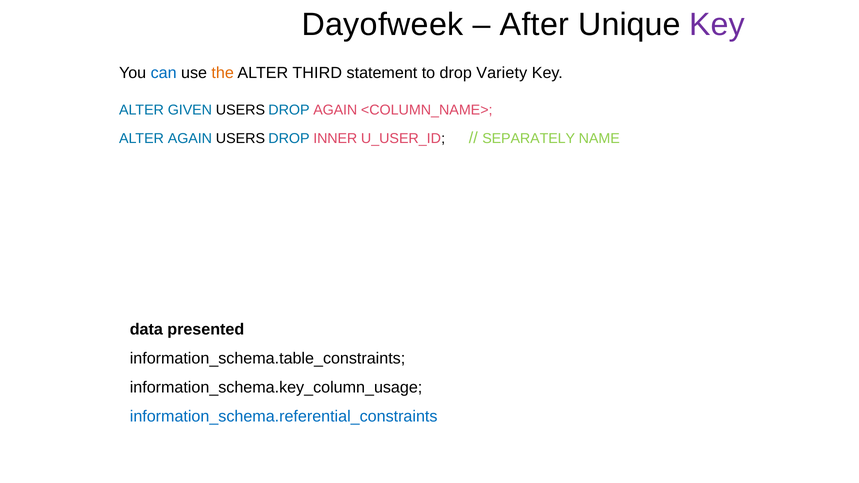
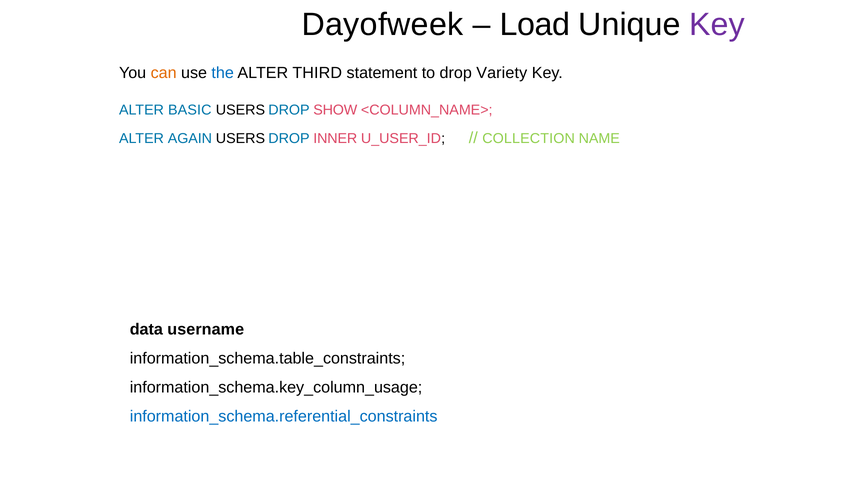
After: After -> Load (535, 25)
can colour: blue -> orange (164, 73)
the colour: orange -> blue (223, 73)
GIVEN: GIVEN -> BASIC (190, 110)
DROP AGAIN: AGAIN -> SHOW (335, 110)
SEPARATELY: SEPARATELY -> COLLECTION (529, 139)
presented: presented -> username (206, 330)
